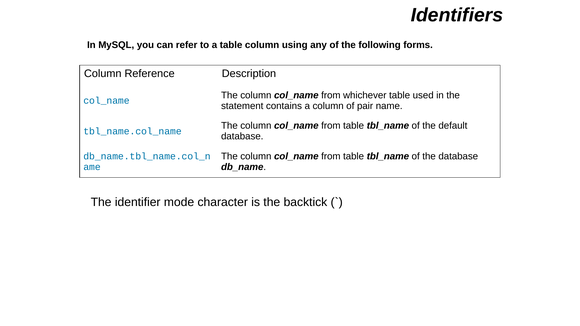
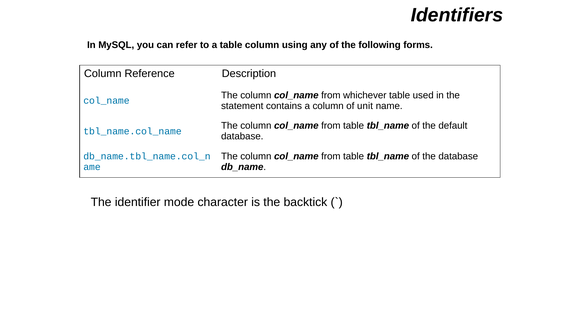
pair: pair -> unit (365, 106)
